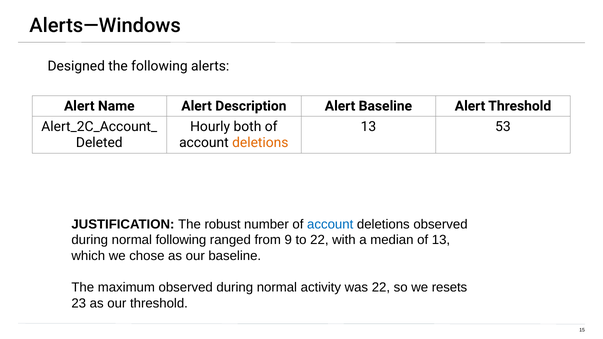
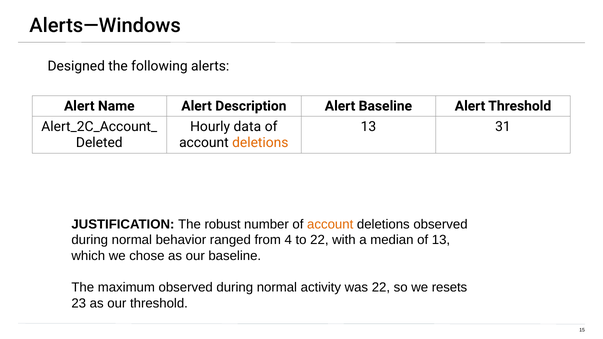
both: both -> data (247, 127)
53: 53 -> 31 (503, 127)
account colour: blue -> orange (330, 224)
normal following: following -> behavior (181, 240)
9: 9 -> 4 (288, 240)
